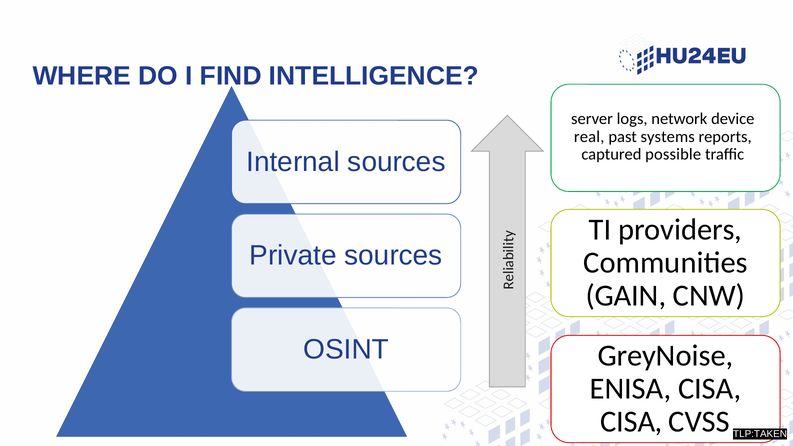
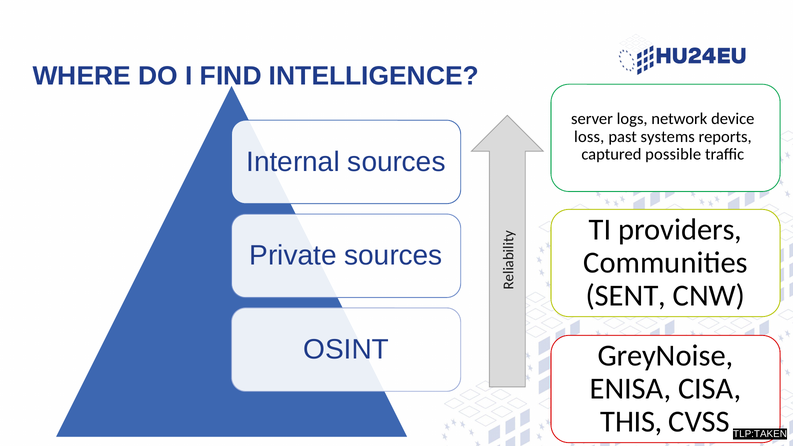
real: real -> loss (589, 137)
GAIN: GAIN -> SENT (626, 296)
CISA: CISA -> THIS (631, 422)
